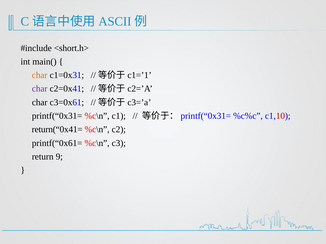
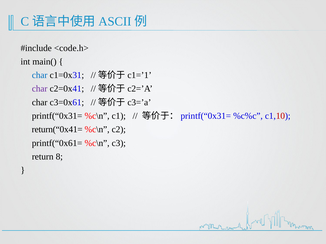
<short.h>: <short.h> -> <code.h> (71, 48)
char colour: orange -> blue (40, 75)
9: 9 -> 8 (59, 157)
